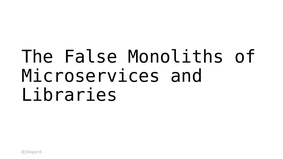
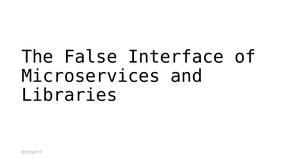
Monoliths: Monoliths -> Interface (176, 57)
